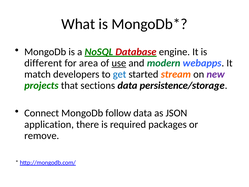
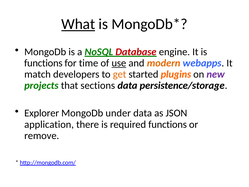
What underline: none -> present (78, 24)
different: different -> functions (43, 63)
area: area -> time (89, 63)
modern colour: green -> orange (164, 63)
get colour: blue -> orange (120, 74)
stream: stream -> plugins (176, 74)
Connect: Connect -> Explorer (42, 113)
follow: follow -> under (118, 113)
required packages: packages -> functions (168, 124)
